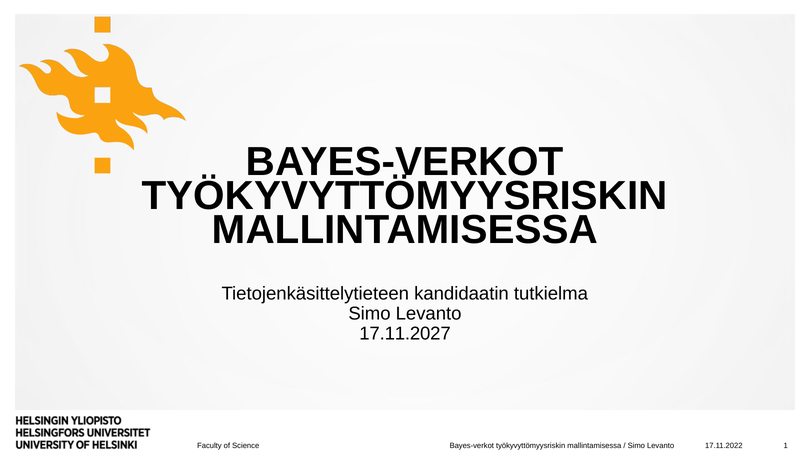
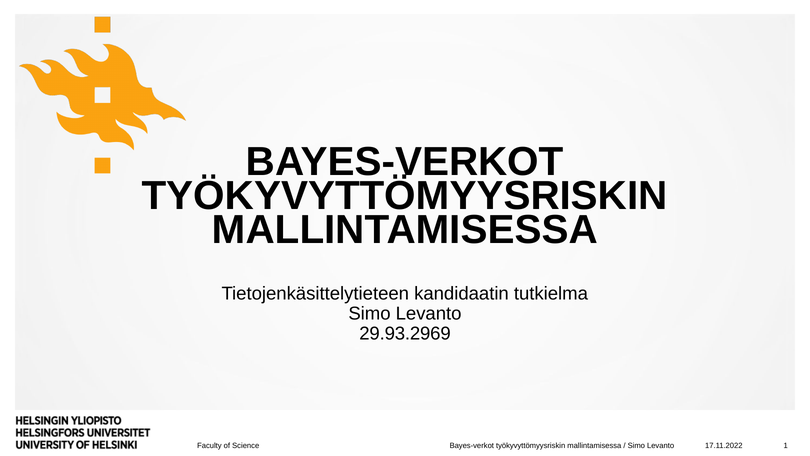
17.11.2027: 17.11.2027 -> 29.93.2969 (405, 333)
